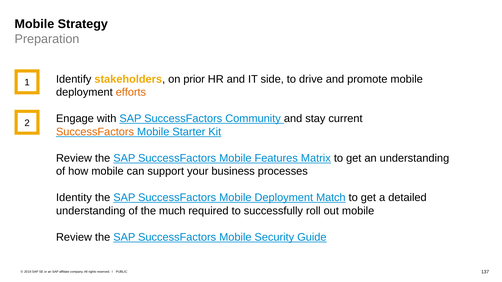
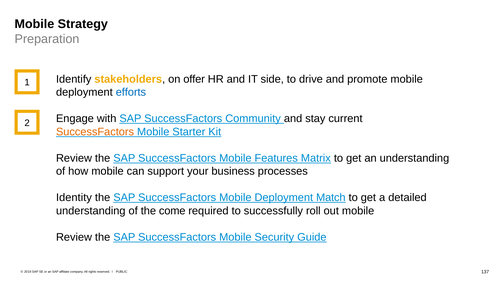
prior: prior -> offer (194, 79)
efforts colour: orange -> blue (131, 92)
much: much -> come (172, 211)
